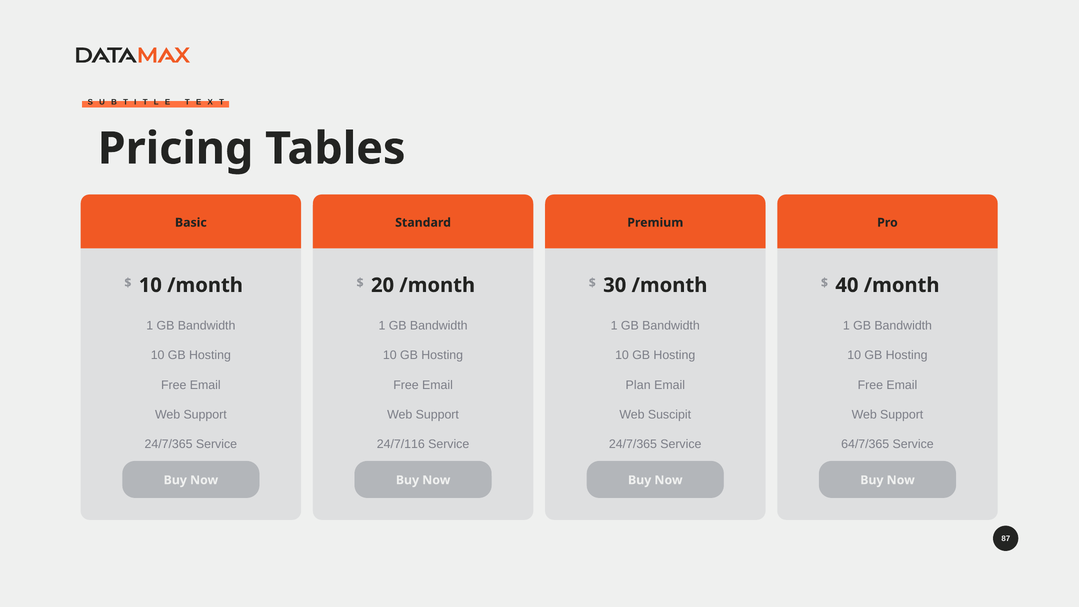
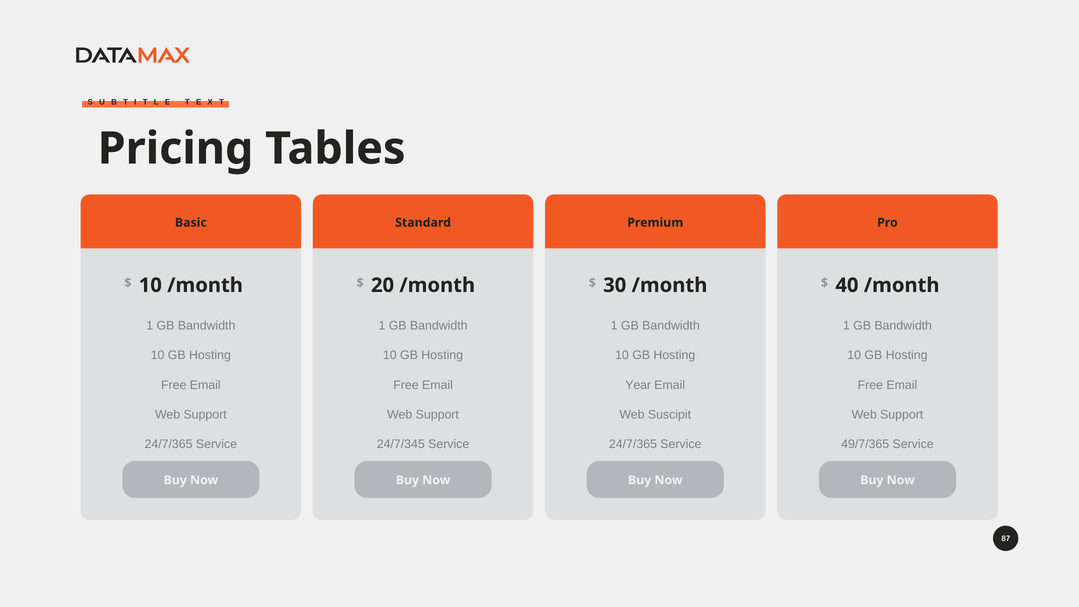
Plan: Plan -> Year (638, 385)
24/7/116: 24/7/116 -> 24/7/345 (401, 444)
64/7/365: 64/7/365 -> 49/7/365 (865, 444)
